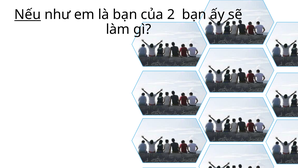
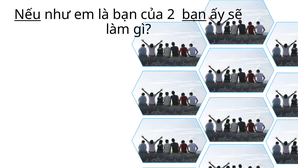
bạn underline: none -> present (194, 15)
